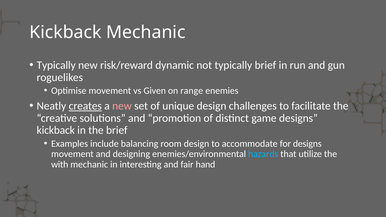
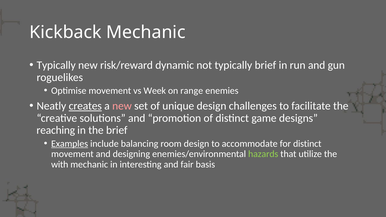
Given: Given -> Week (155, 91)
kickback: kickback -> reaching (56, 130)
Examples underline: none -> present (70, 144)
for designs: designs -> distinct (307, 144)
hazards colour: light blue -> light green (263, 154)
hand: hand -> basis (205, 164)
